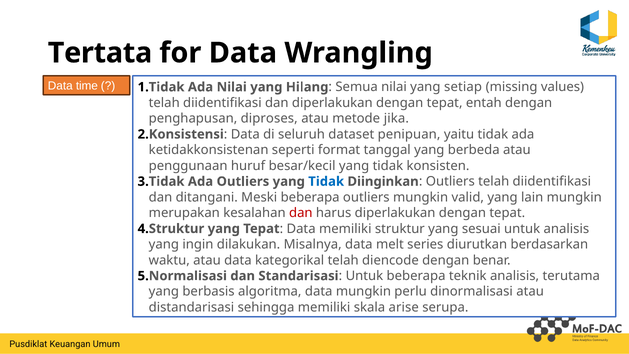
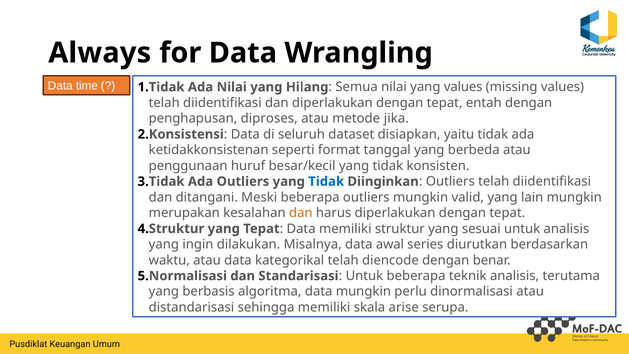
Tertata: Tertata -> Always (100, 53)
yang setiap: setiap -> values (463, 87)
penipuan: penipuan -> disiapkan (409, 134)
dan colour: red -> orange (301, 213)
melt: melt -> awal (390, 244)
